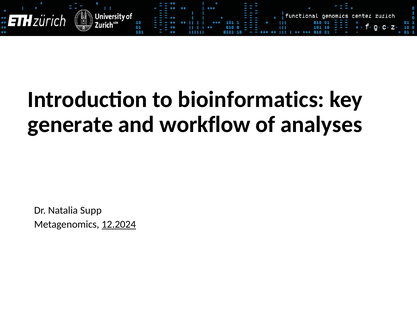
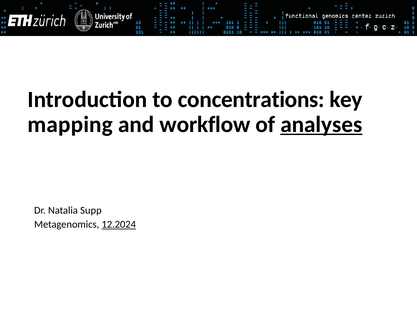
bioinformatics: bioinformatics -> concentrations (251, 99)
generate: generate -> mapping (70, 124)
analyses underline: none -> present (321, 124)
